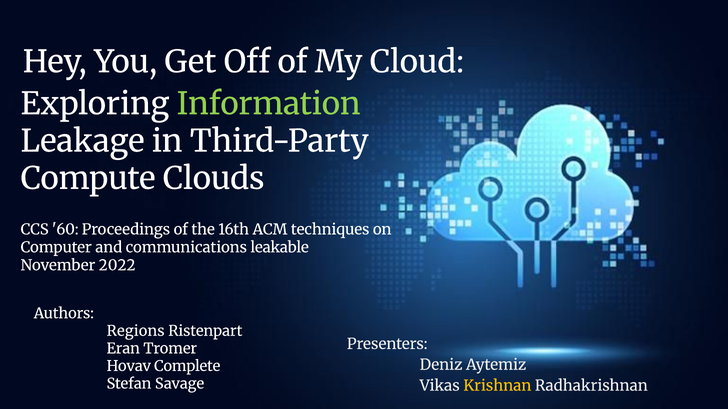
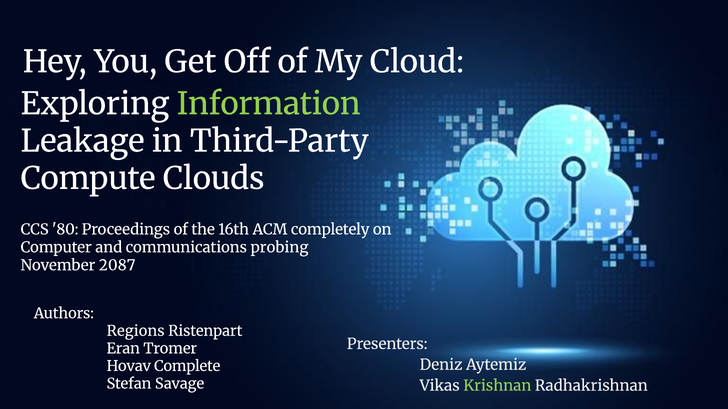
60: 60 -> 80 (65, 230)
techniques: techniques -> completely (330, 230)
leakable: leakable -> probing (280, 248)
2022: 2022 -> 2087 (117, 266)
Krishnan colour: yellow -> light green (497, 386)
